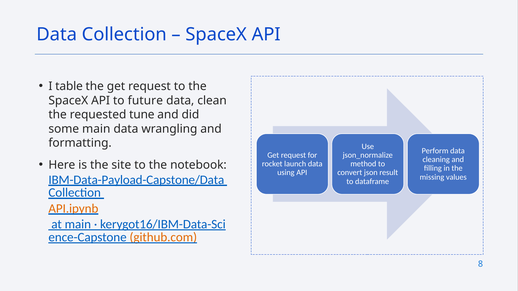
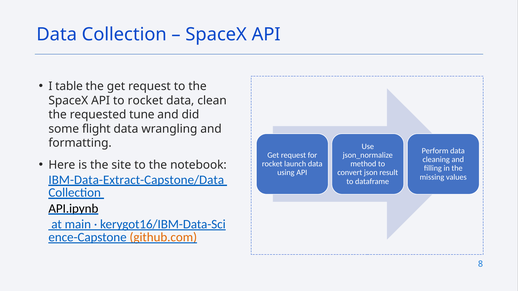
to future: future -> rocket (145, 101)
some main: main -> flight (96, 129)
IBM-Data-Payload-Capstone/Data: IBM-Data-Payload-Capstone/Data -> IBM-Data-Extract-Capstone/Data (136, 180)
API.ipynb colour: orange -> black (73, 209)
